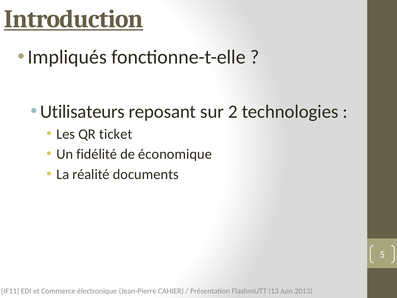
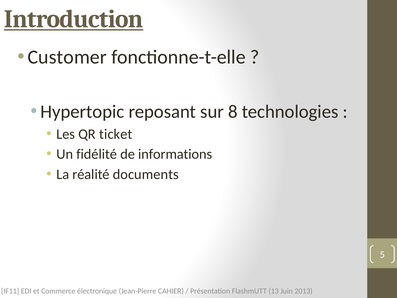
Impliqués: Impliqués -> Customer (67, 57)
Utilisateurs: Utilisateurs -> Hypertopic (82, 112)
2: 2 -> 8 (233, 112)
économique: économique -> informations (175, 154)
